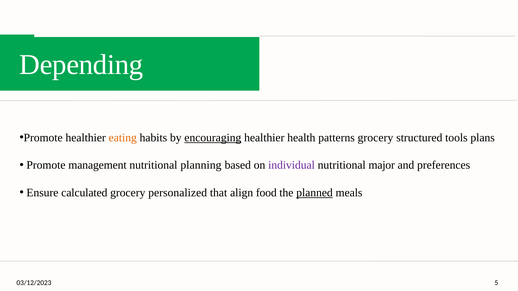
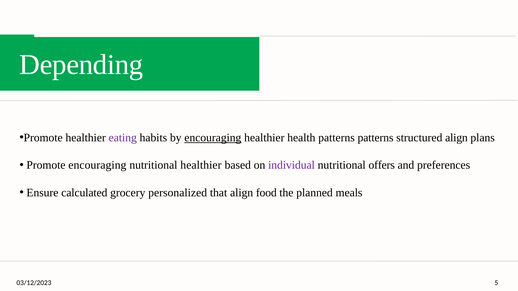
eating colour: orange -> purple (123, 138)
patterns grocery: grocery -> patterns (376, 138)
structured tools: tools -> align (456, 138)
Promote management: management -> encouraging (97, 165)
nutritional planning: planning -> healthier (201, 165)
major: major -> offers (382, 165)
planned underline: present -> none (315, 193)
